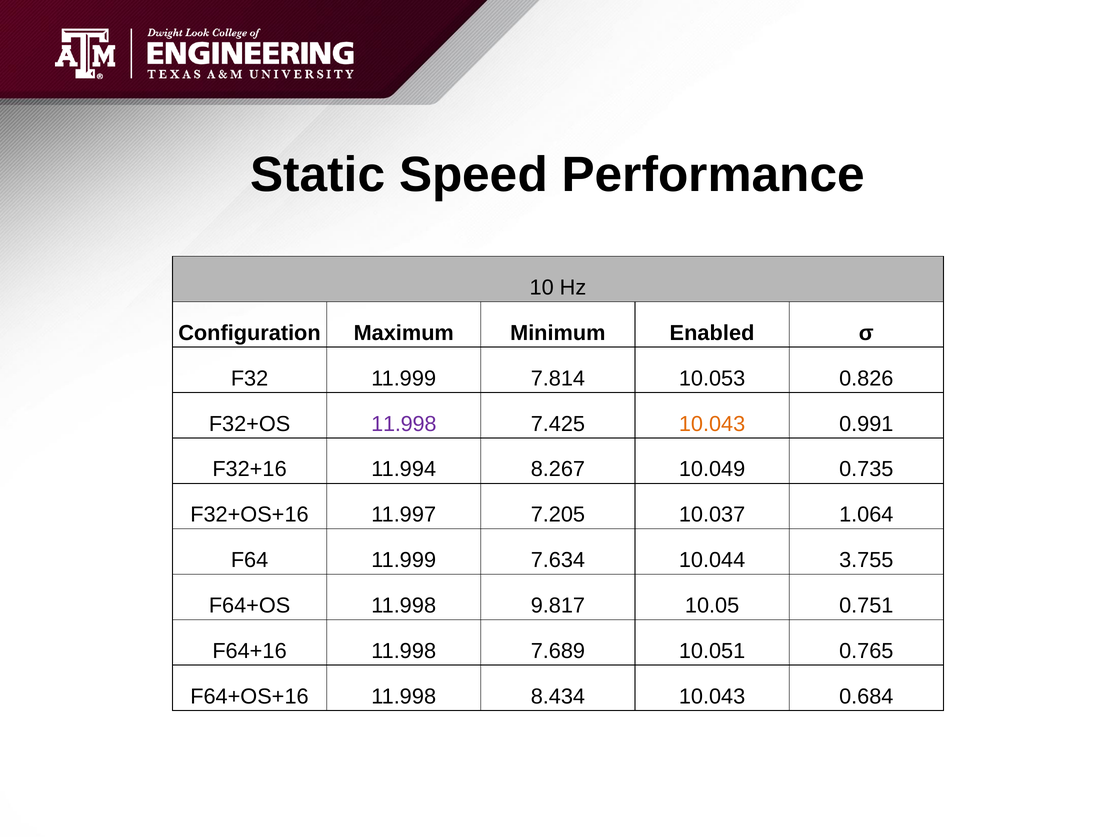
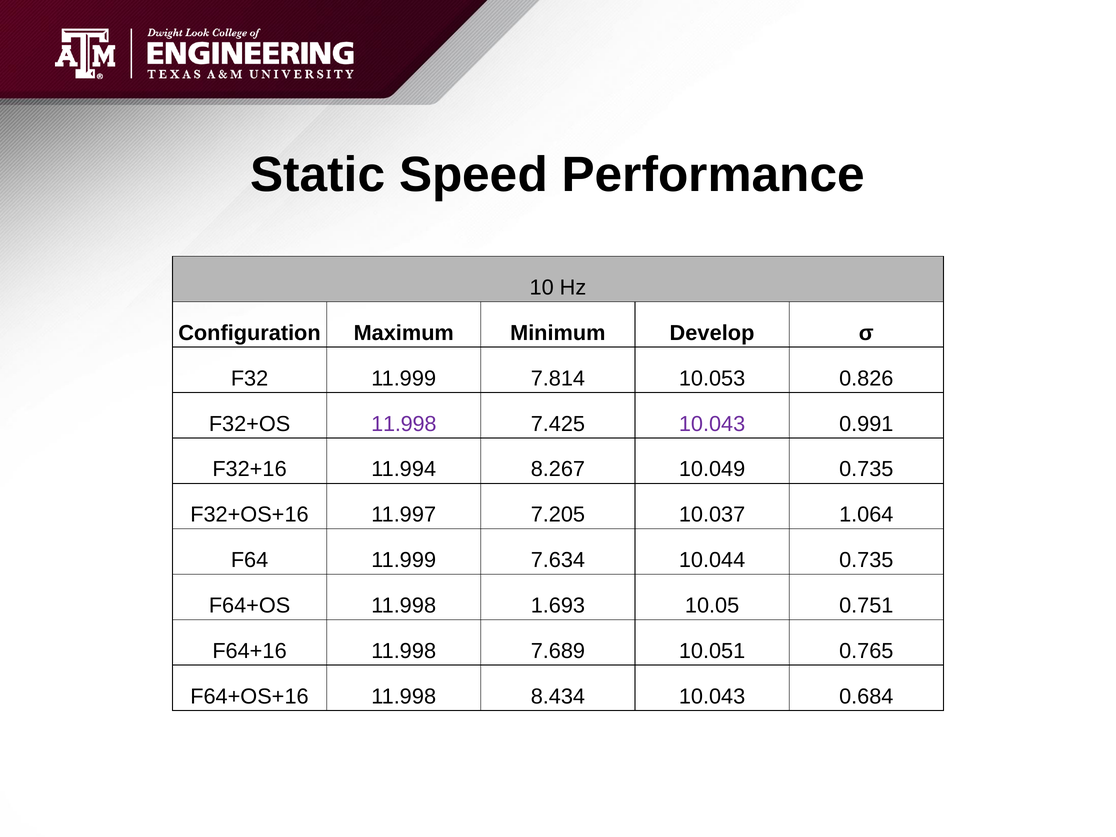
Enabled: Enabled -> Develop (712, 333)
10.043 colour: orange -> purple (712, 424)
10.044 3.755: 3.755 -> 0.735 (866, 560)
9.817: 9.817 -> 1.693 (558, 606)
